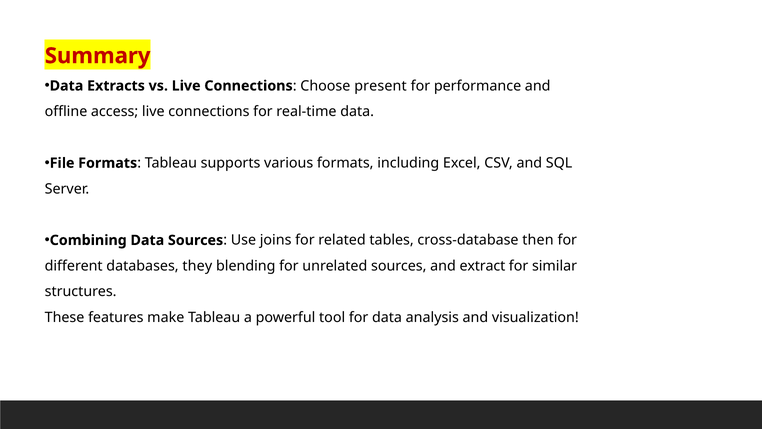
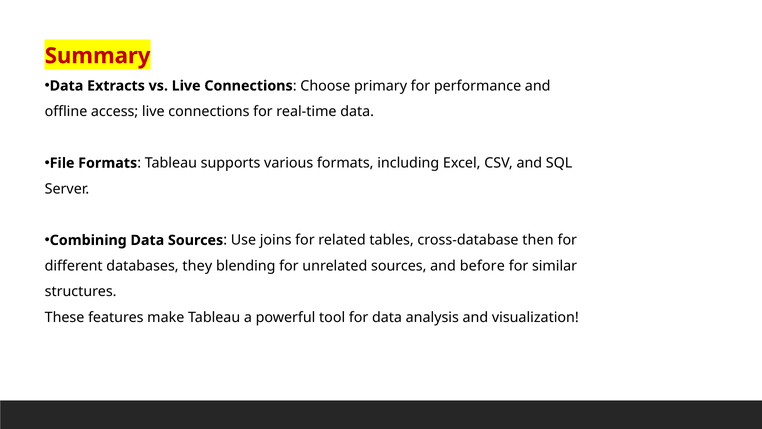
present: present -> primary (381, 86)
extract: extract -> before (482, 266)
